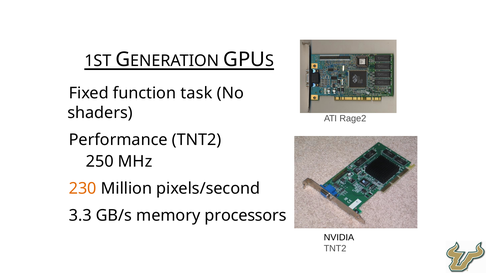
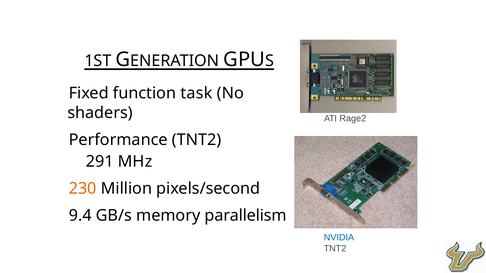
250: 250 -> 291 (100, 162)
3.3: 3.3 -> 9.4 (80, 216)
processors: processors -> parallelism (246, 216)
NVIDIA colour: black -> blue (339, 238)
